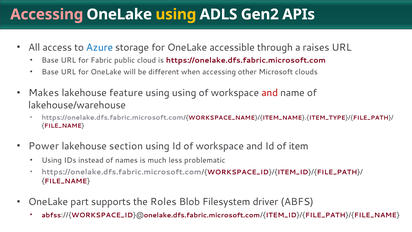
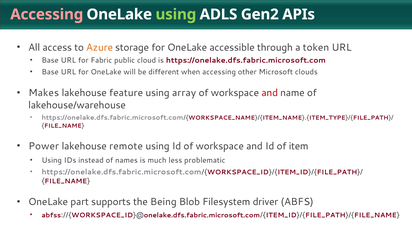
using colour: yellow -> light green (176, 14)
Azure colour: blue -> orange (100, 47)
raises: raises -> token (316, 47)
using using: using -> array (184, 93)
section: section -> remote (126, 146)
Roles: Roles -> Being (163, 202)
